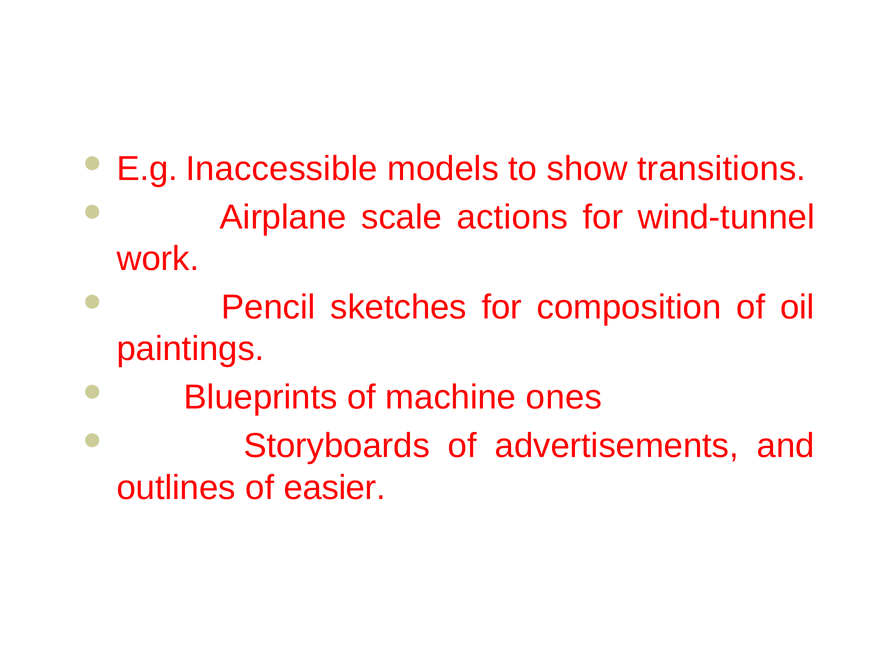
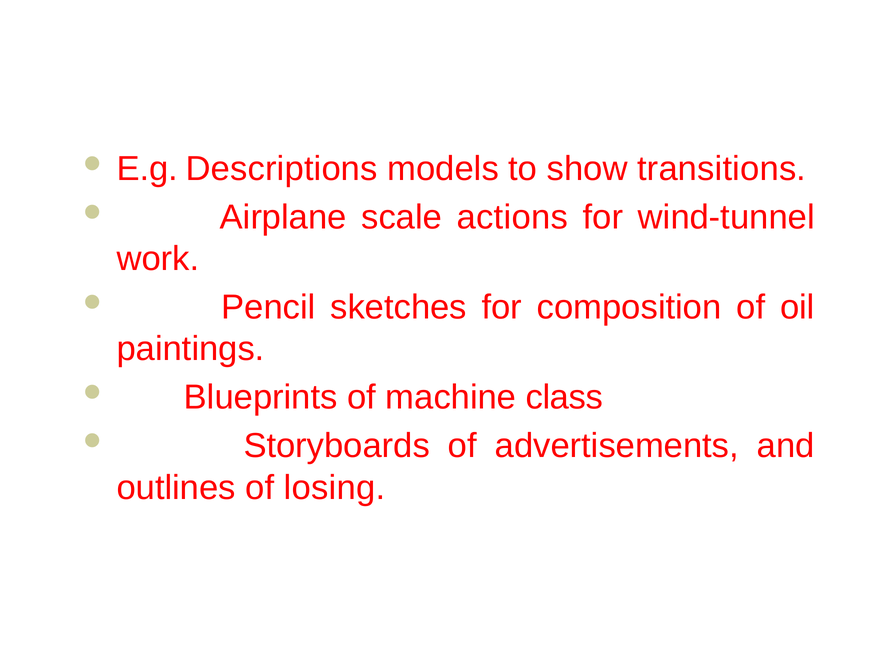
Inaccessible: Inaccessible -> Descriptions (282, 169)
ones: ones -> class (564, 398)
easier: easier -> losing (334, 488)
